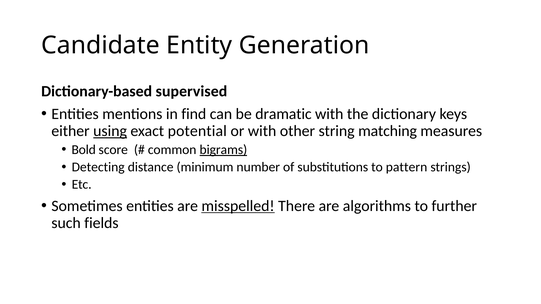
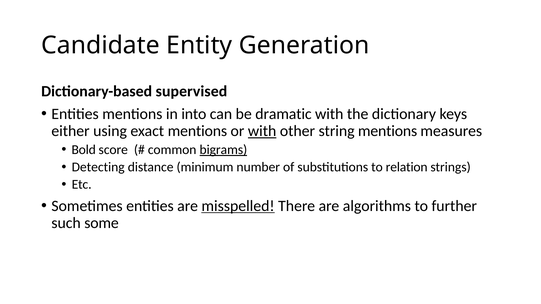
find: find -> into (194, 114)
using underline: present -> none (110, 131)
exact potential: potential -> mentions (197, 131)
with underline: none -> present (262, 131)
string matching: matching -> mentions (388, 131)
pattern: pattern -> relation (407, 167)
fields: fields -> some (101, 223)
